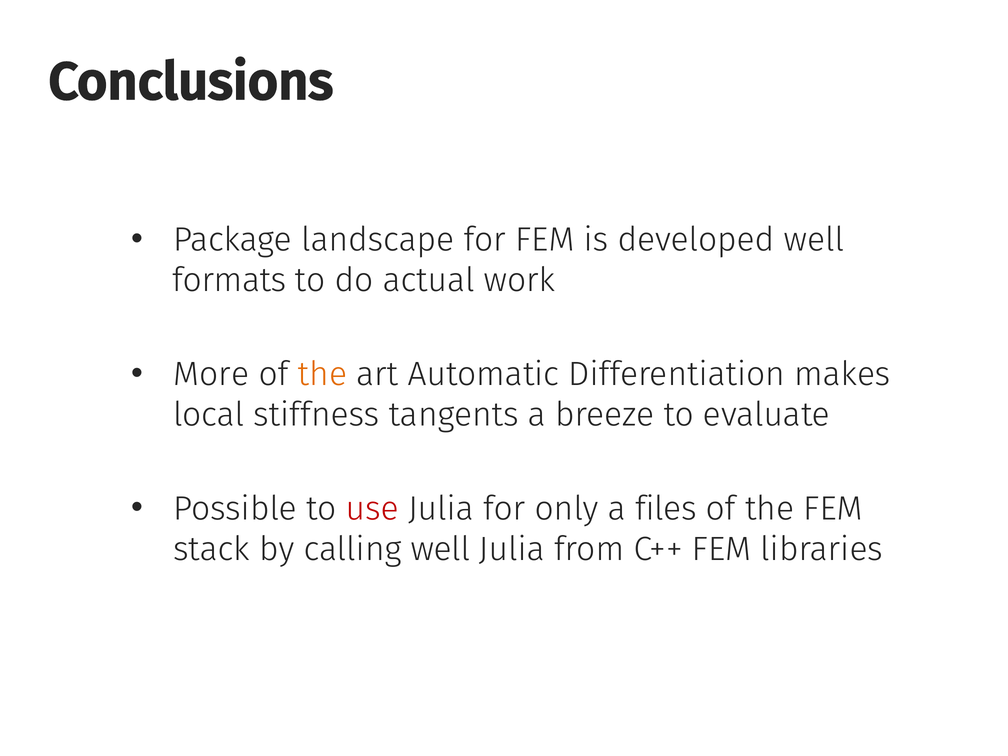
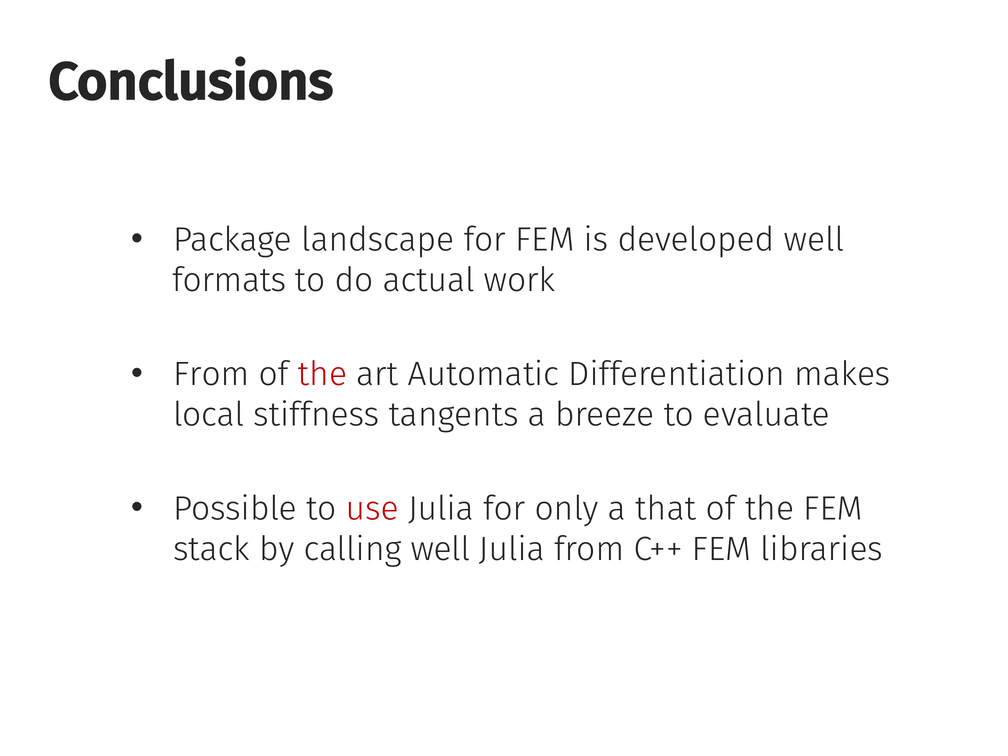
More: More -> From (211, 374)
the colour: orange -> red (323, 374)
files: files -> that (666, 509)
